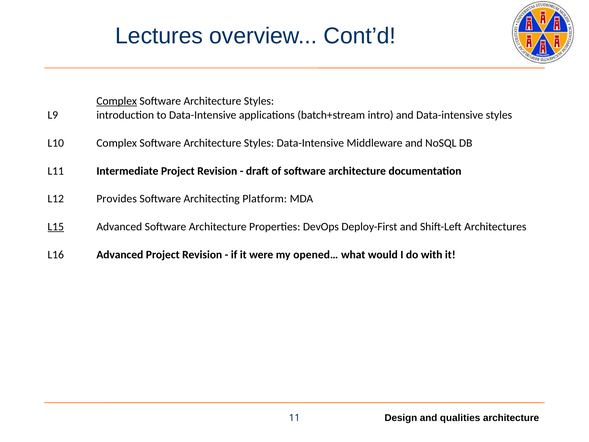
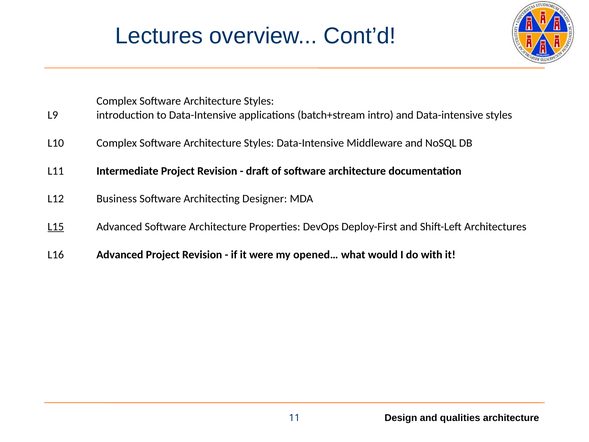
Complex underline: present -> none (117, 101)
Provides: Provides -> Business (117, 199)
Platform: Platform -> Designer (265, 199)
